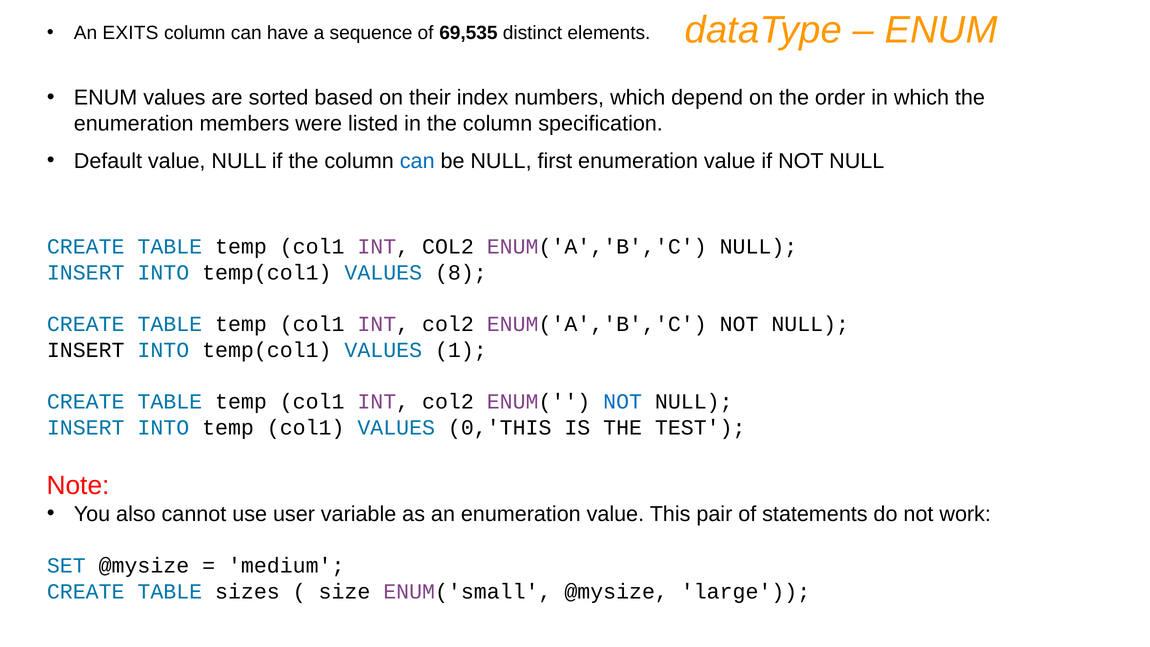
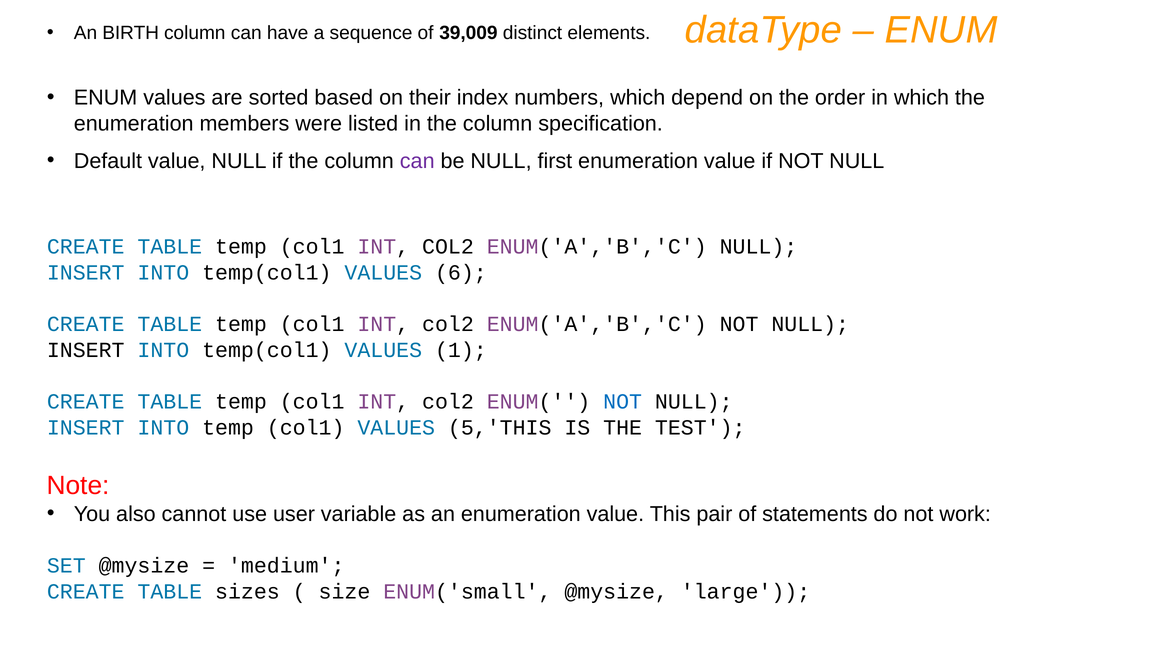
EXITS: EXITS -> BIRTH (131, 33)
69,535: 69,535 -> 39,009 (468, 33)
can colour: blue -> purple (417, 161)
8: 8 -> 6 (461, 272)
0,'THIS: 0,'THIS -> 5,'THIS (500, 428)
